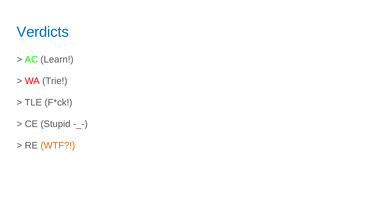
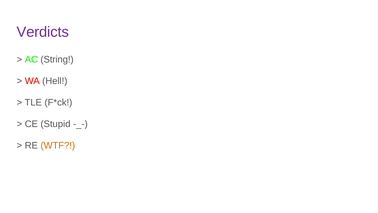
Verdicts colour: blue -> purple (43, 32)
Learn: Learn -> String (57, 59)
Trie: Trie -> Hell (55, 81)
